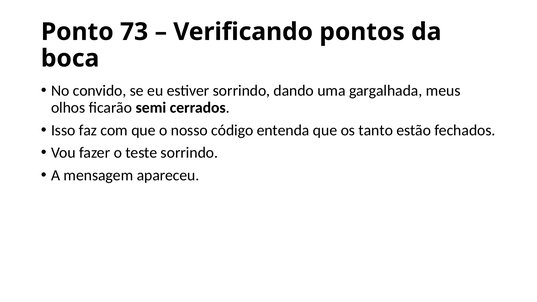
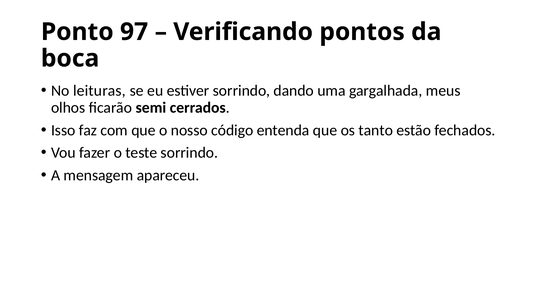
73: 73 -> 97 (134, 32)
convido: convido -> leituras (99, 91)
